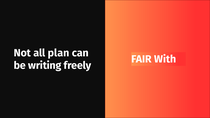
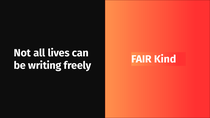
plan: plan -> lives (59, 53)
With: With -> Kind (165, 59)
